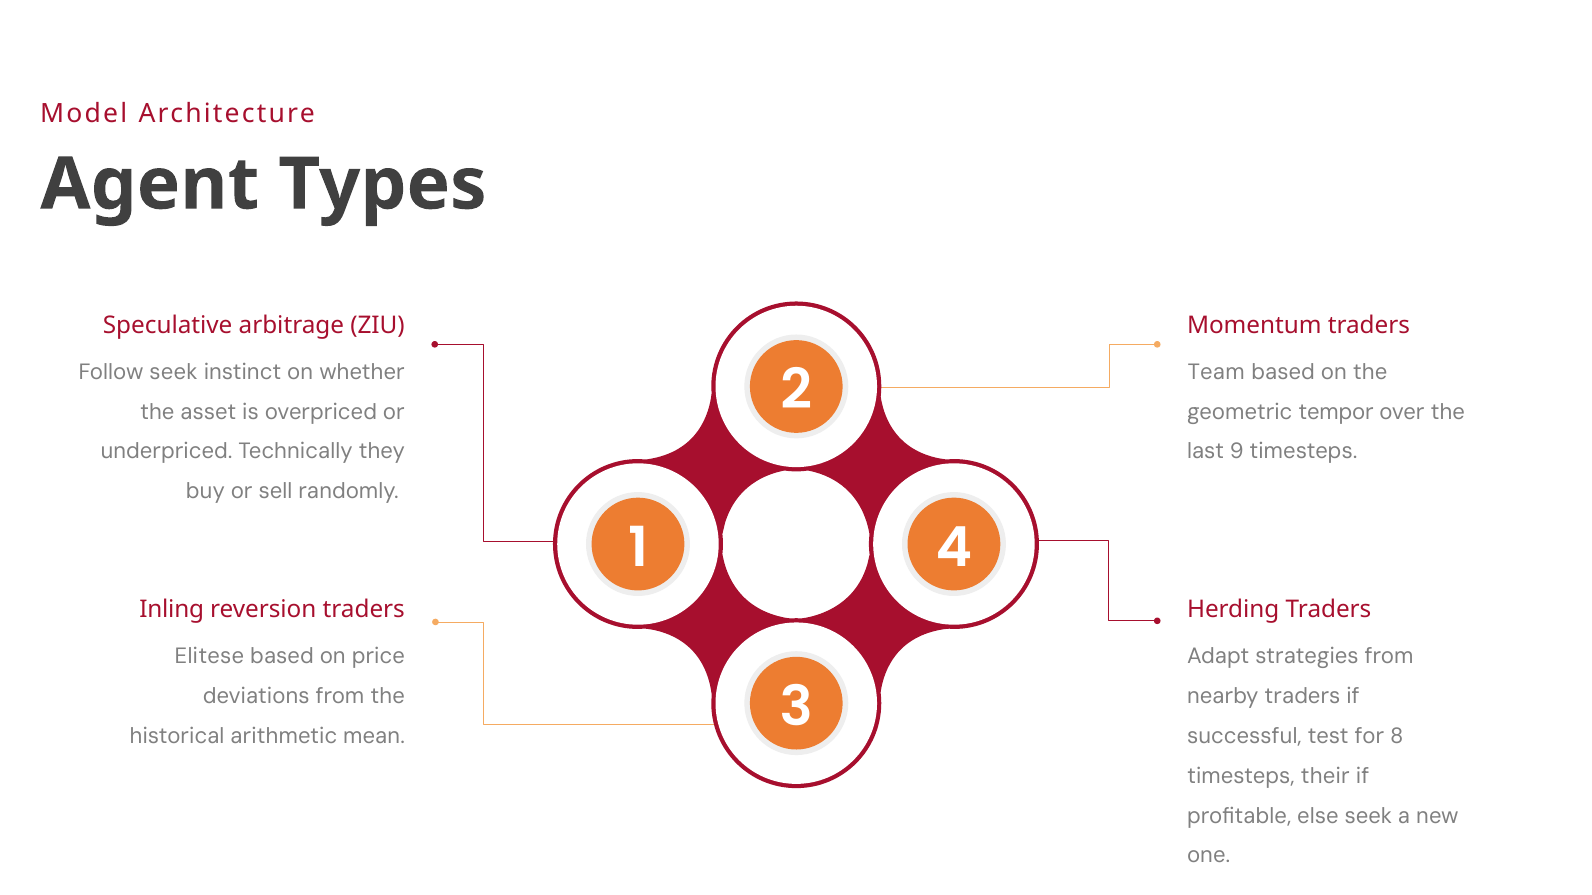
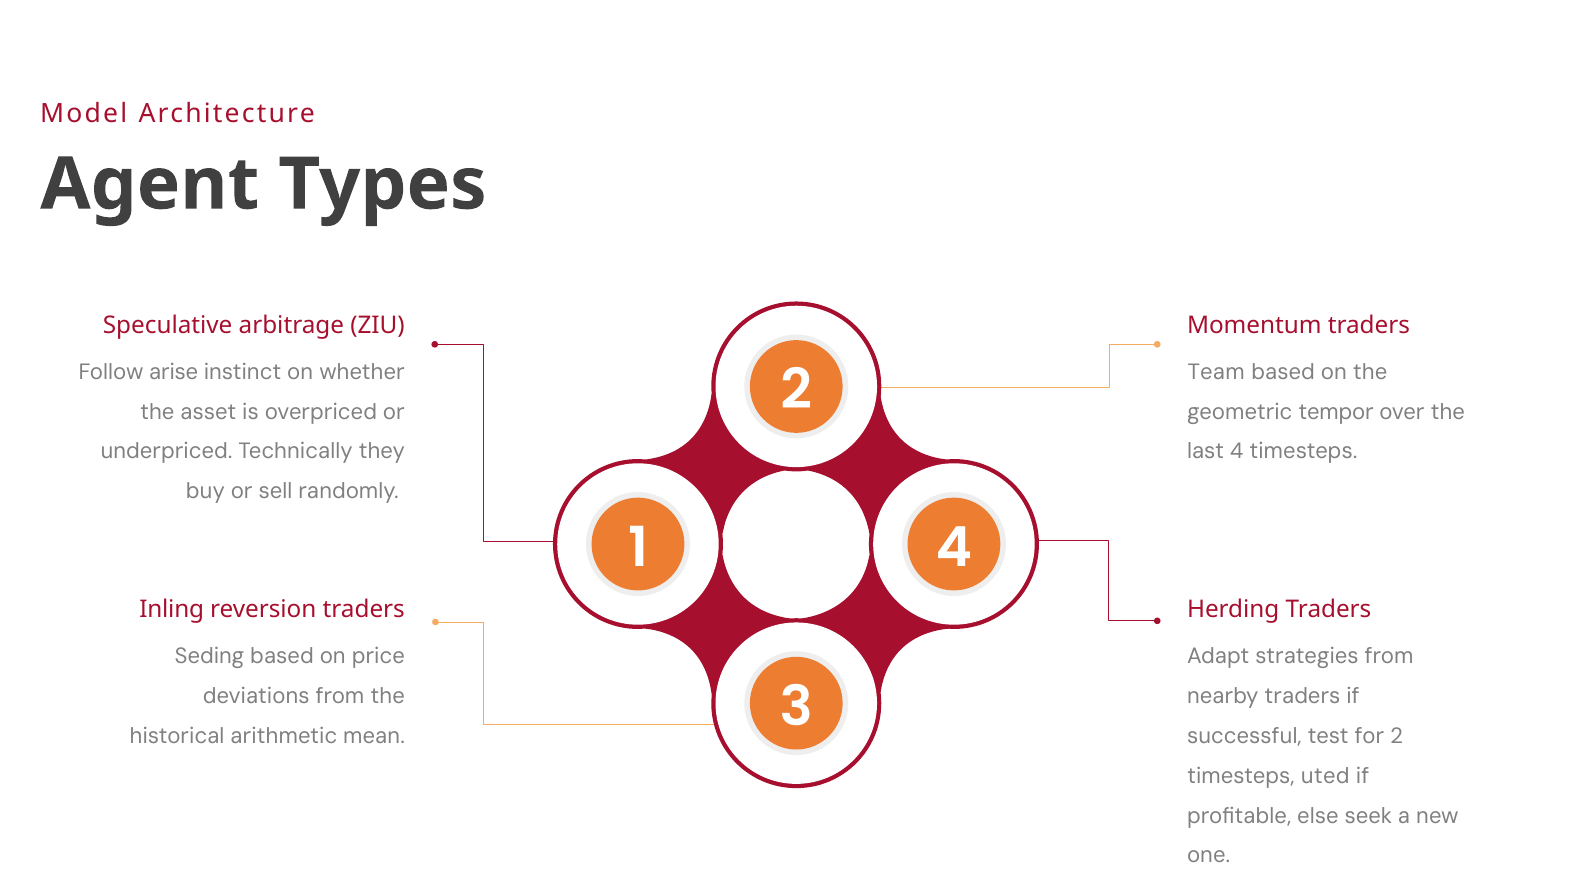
Follow seek: seek -> arise (174, 372)
last 9: 9 -> 4 (1237, 452)
Elitese: Elitese -> Seding (210, 657)
for 8: 8 -> 2 (1397, 737)
their: their -> uted (1325, 776)
